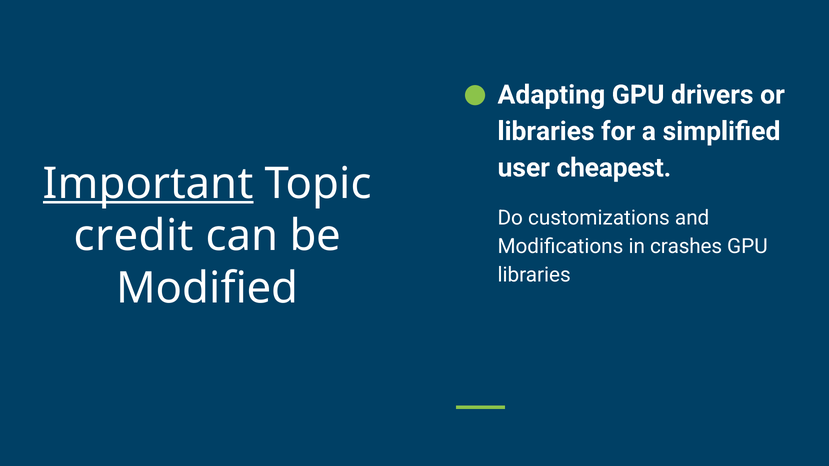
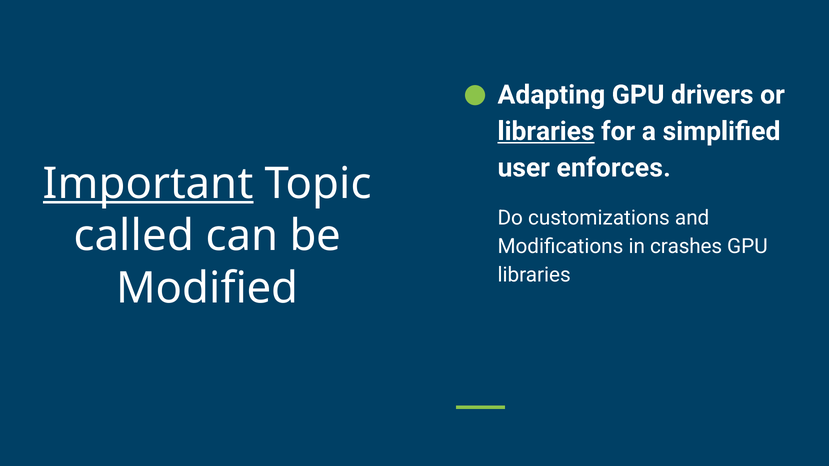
libraries underline: none -> present (546, 131)
cheapest: cheapest -> enforces (614, 168)
credit: credit -> called (134, 236)
